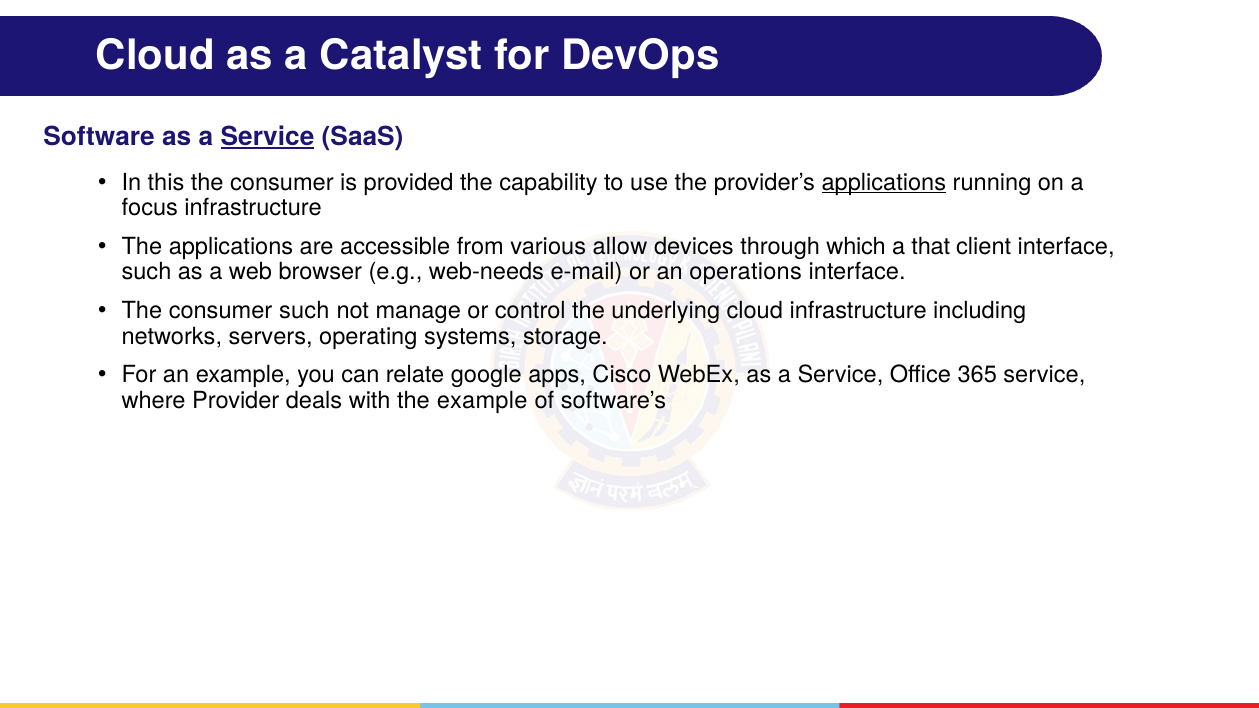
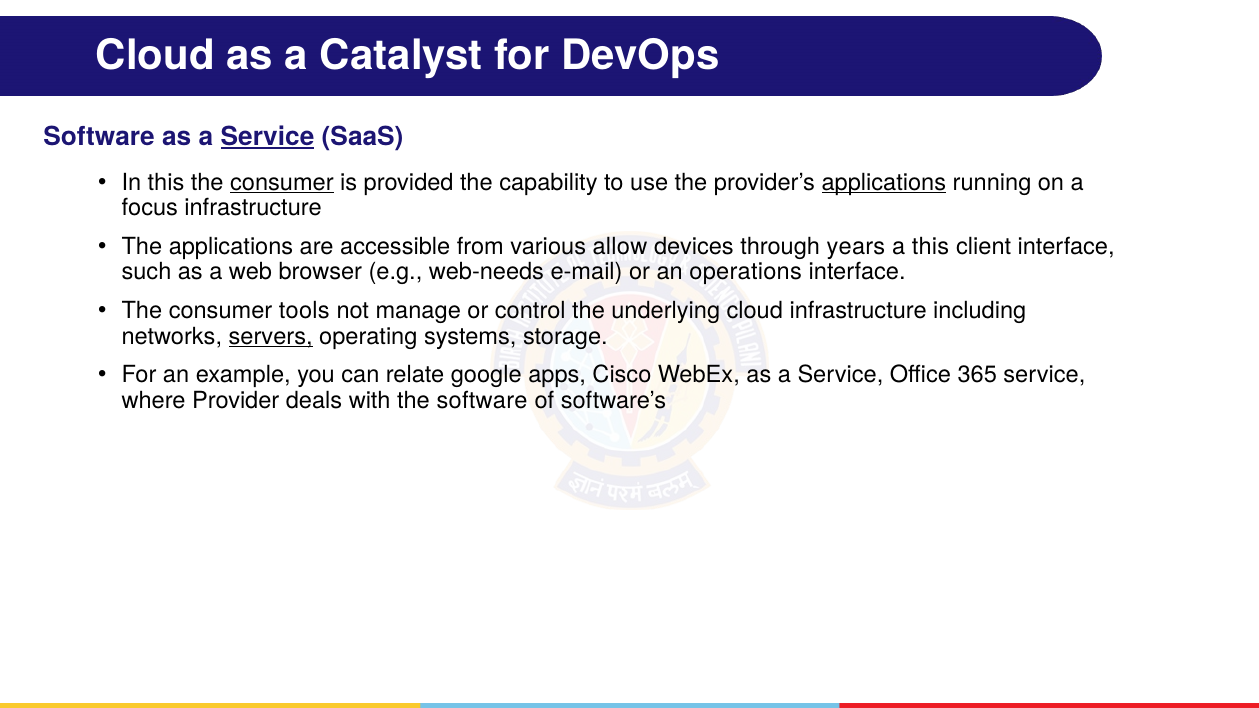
consumer underline: none -> present (282, 183)
which: which -> years (856, 247)
a that: that -> this (931, 247)
consumer such: such -> tools (304, 311)
servers underline: none -> present (271, 336)
the example: example -> software (482, 400)
